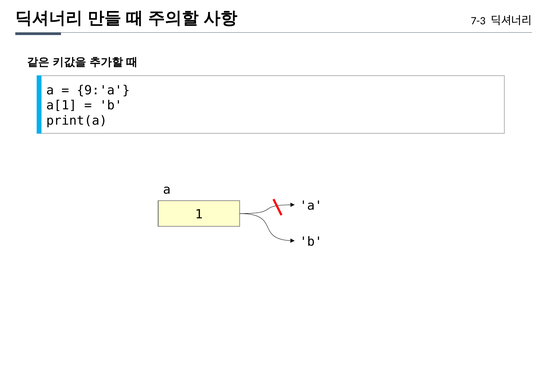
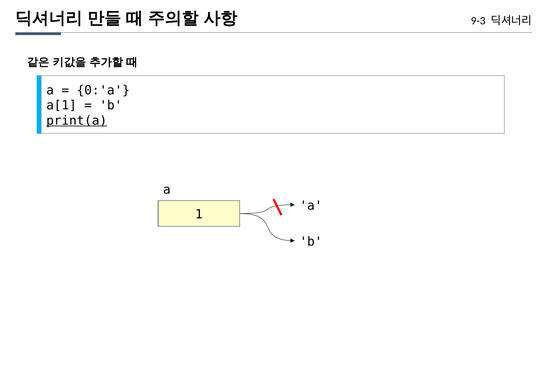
7-3: 7-3 -> 9-3 (478, 21)
9:'a: 9:'a -> 0:'a (103, 91)
print(a underline: none -> present (77, 121)
